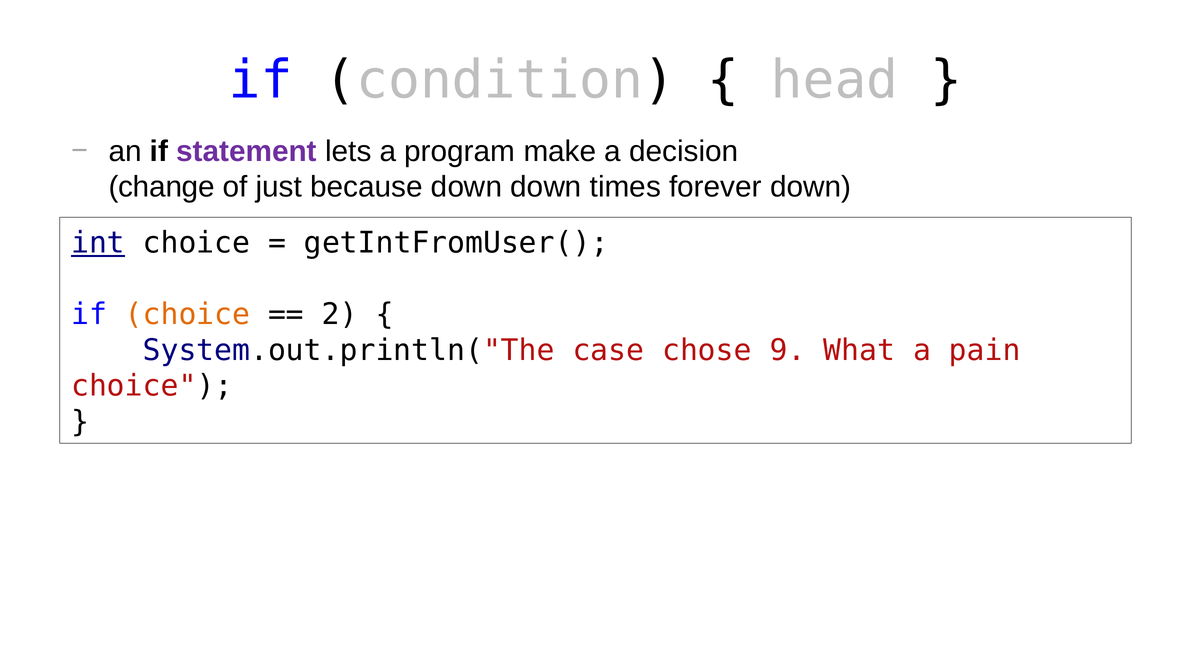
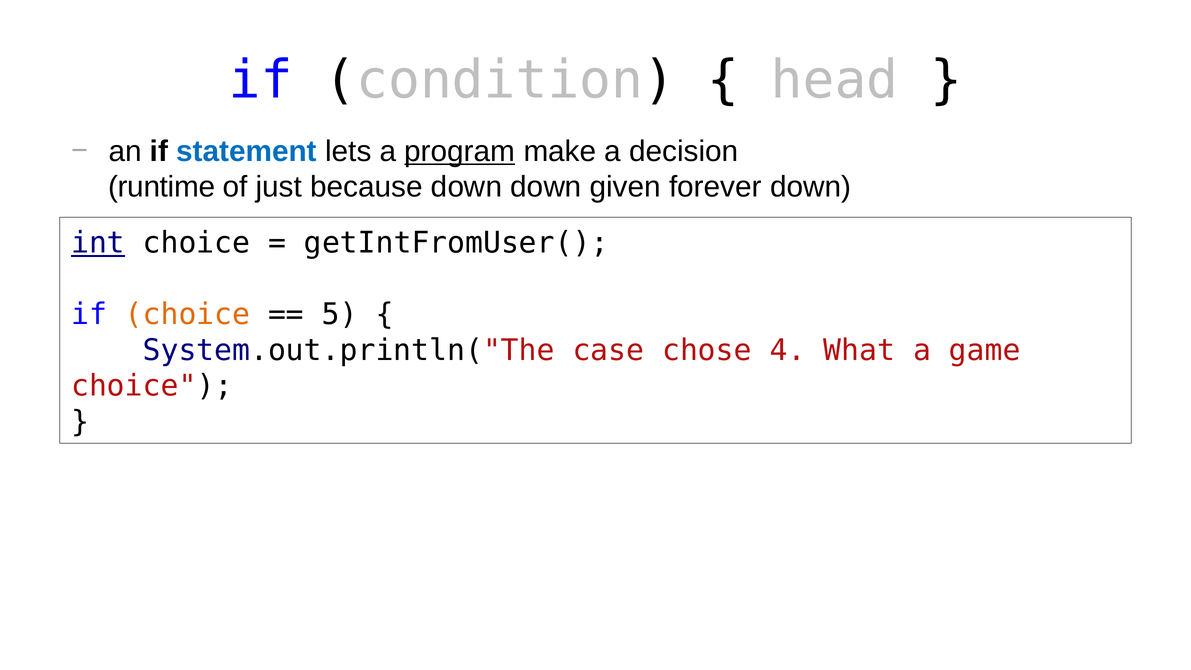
statement colour: purple -> blue (247, 151)
program underline: none -> present (460, 151)
change: change -> runtime (162, 187)
times: times -> given (625, 187)
2: 2 -> 5 (340, 315)
9: 9 -> 4 (788, 350)
pain: pain -> game (985, 350)
